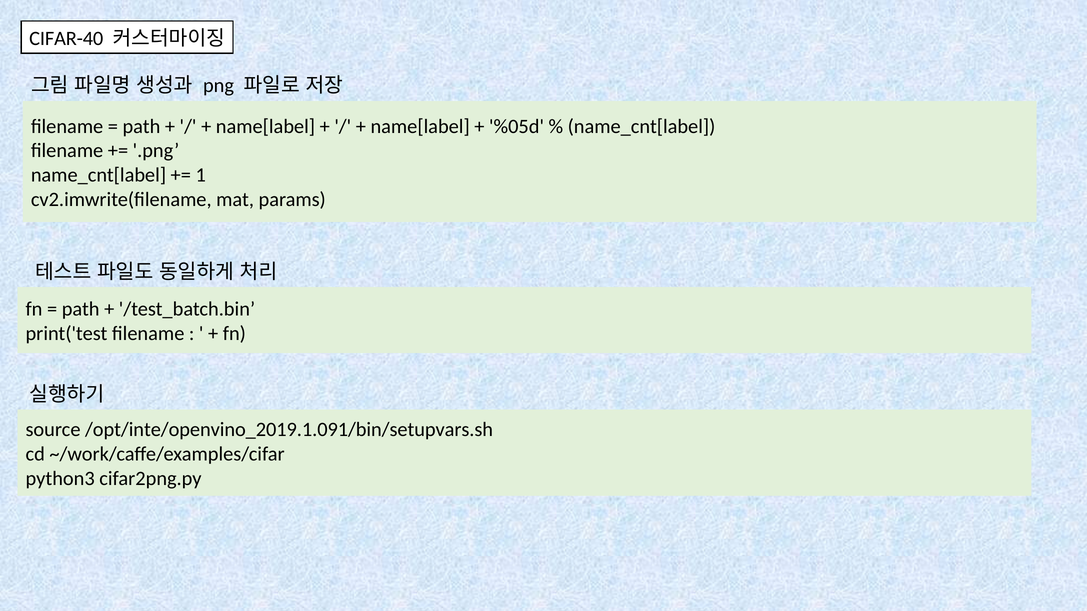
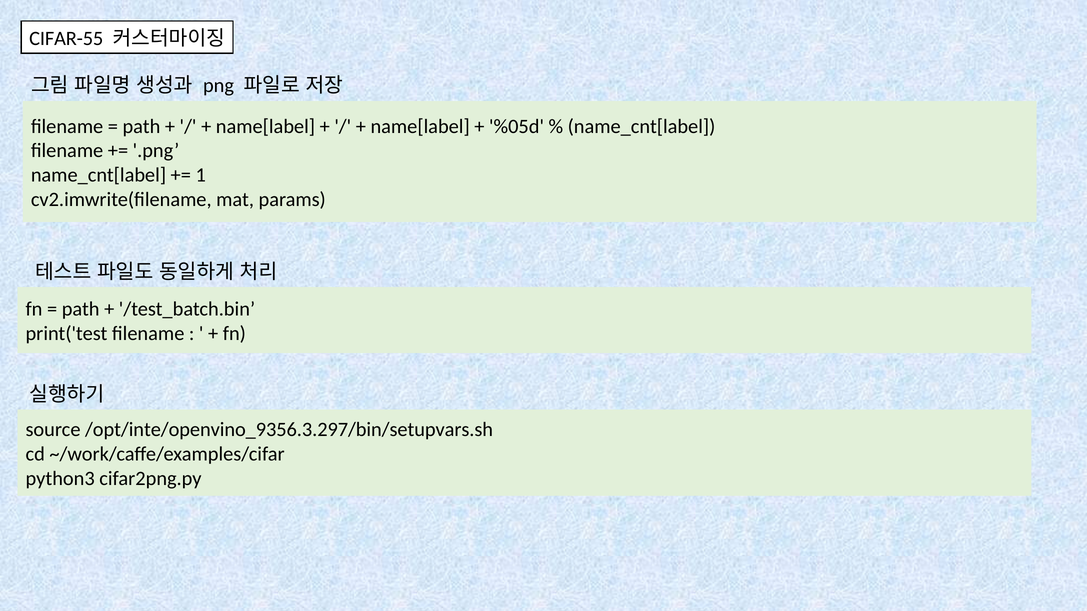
CIFAR-40: CIFAR-40 -> CIFAR-55 (66, 39)
/opt/inte/openvino_2019.1.091/bin/setupvars.sh: /opt/inte/openvino_2019.1.091/bin/setupvars.sh -> /opt/inte/openvino_9356.3.297/bin/setupvars.sh (289, 430)
